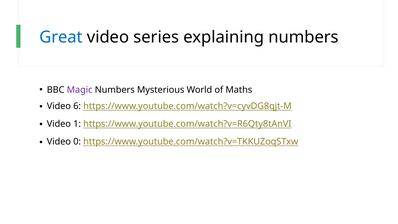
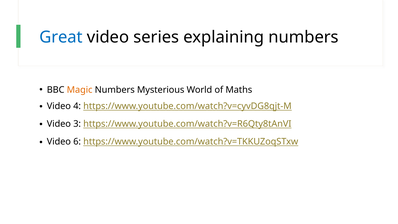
Magic colour: purple -> orange (80, 90)
6: 6 -> 4 (77, 106)
1: 1 -> 3 (77, 124)
0: 0 -> 6 (77, 142)
